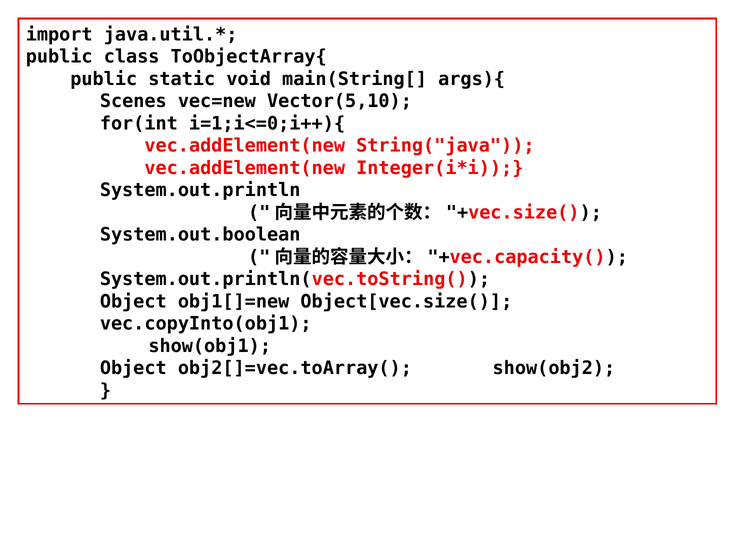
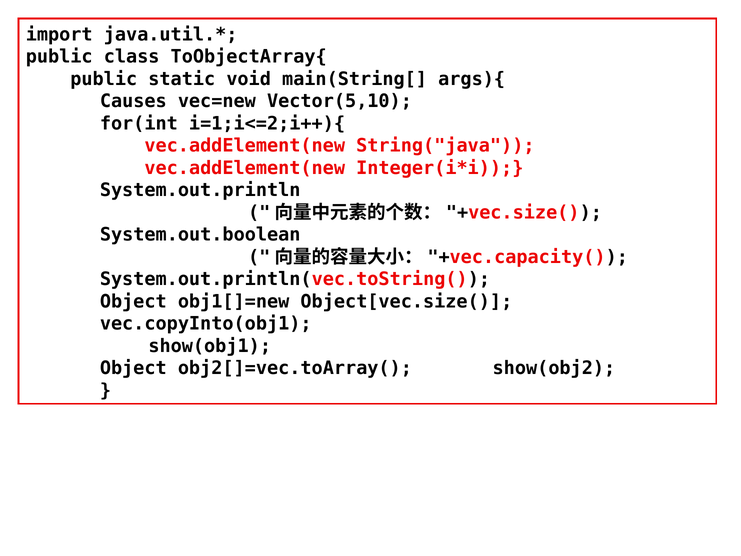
Scenes: Scenes -> Causes (133, 101)
i=1;i<=0;i++){: i=1;i<=0;i++){ -> i=1;i<=2;i++){ (267, 123)
